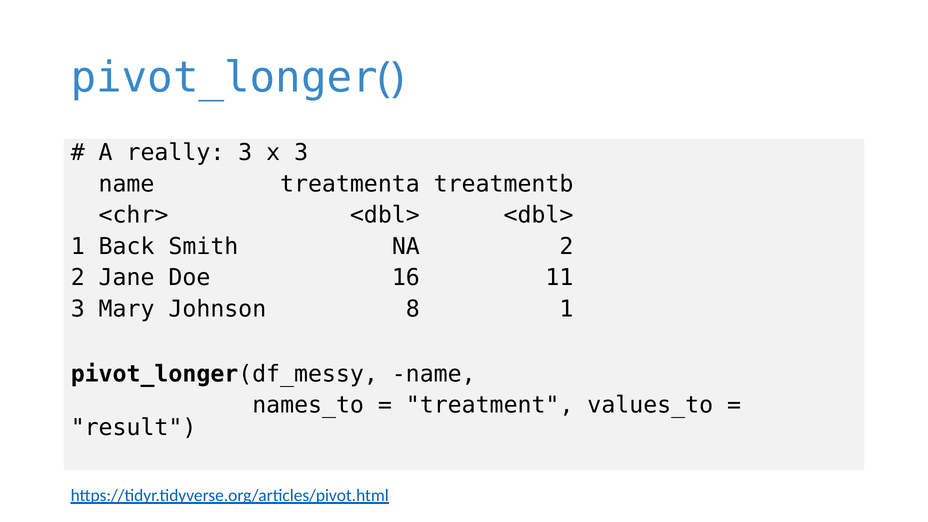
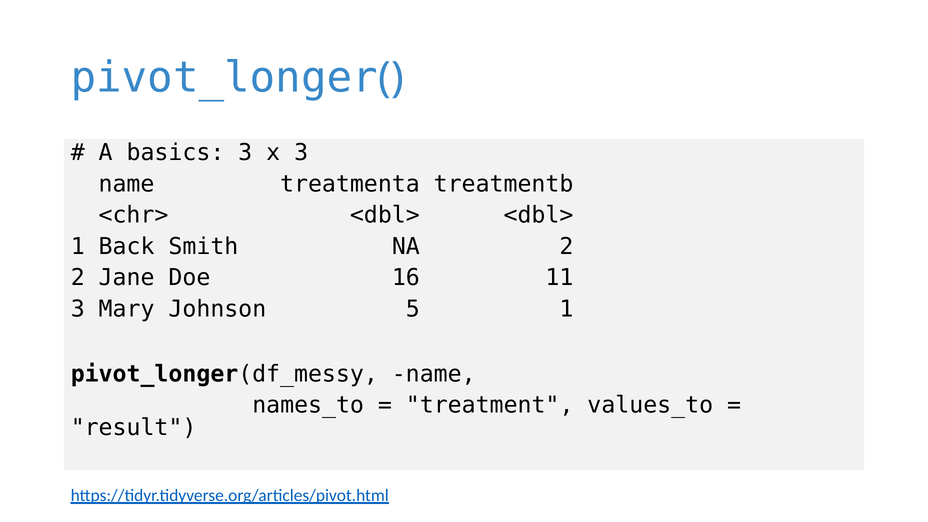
really: really -> basics (175, 153)
8: 8 -> 5 (413, 309)
